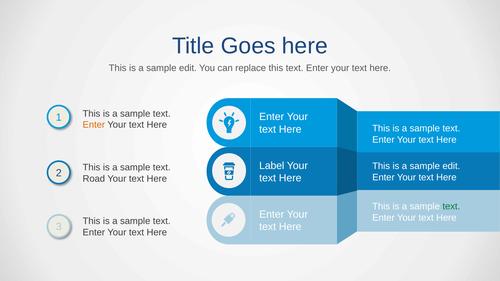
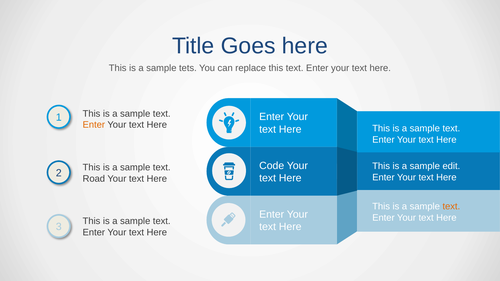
edit: edit -> tets (188, 68)
Label: Label -> Code (272, 166)
text colour: green -> orange (451, 207)
